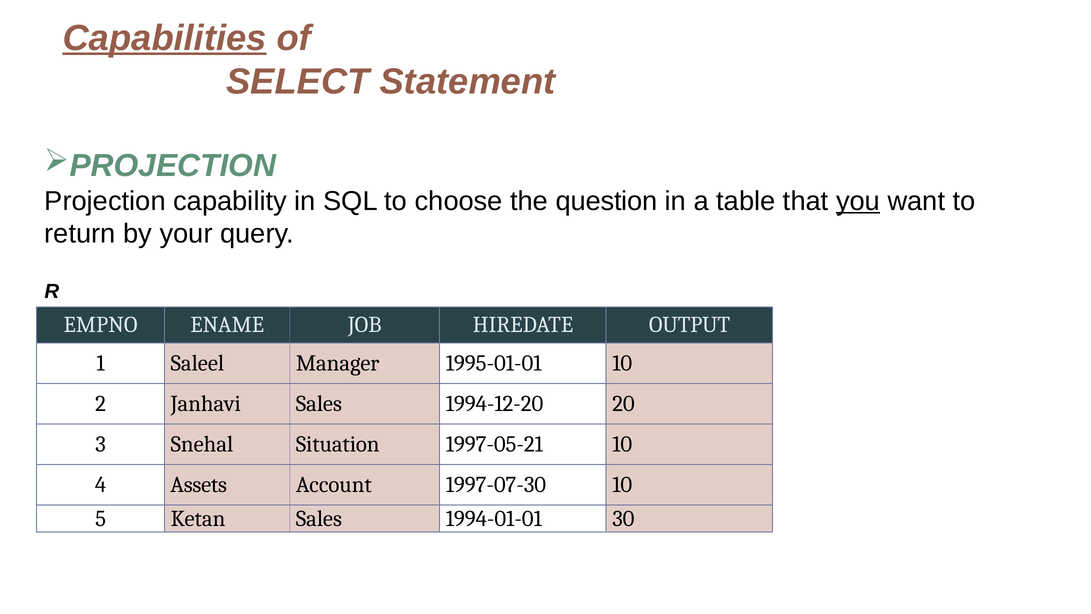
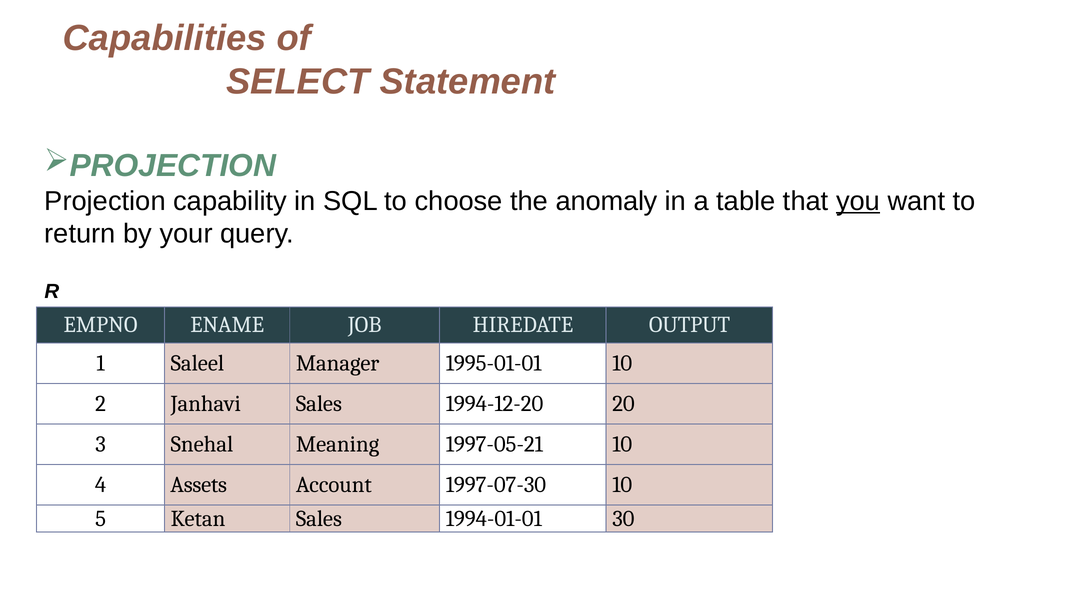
Capabilities underline: present -> none (165, 38)
question: question -> anomaly (607, 201)
Situation: Situation -> Meaning (338, 444)
